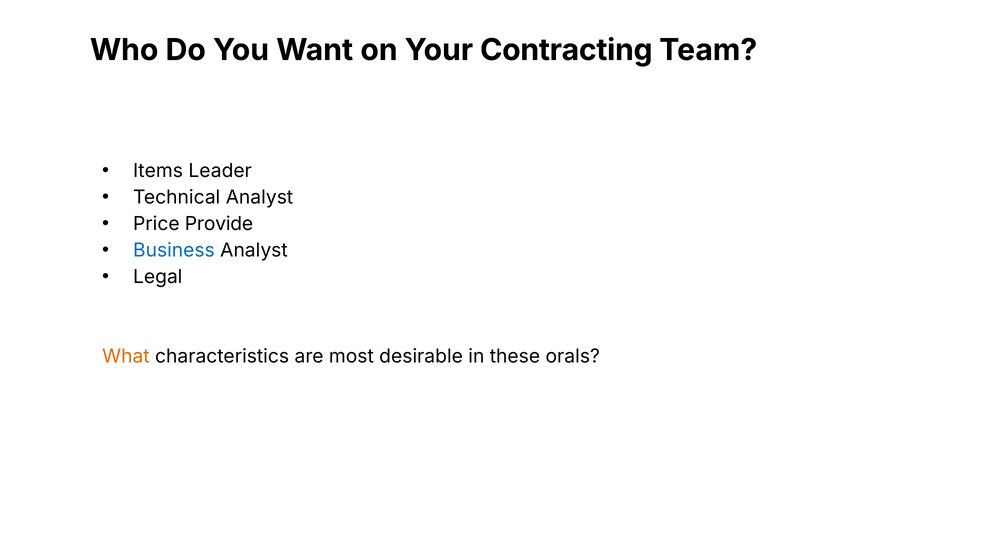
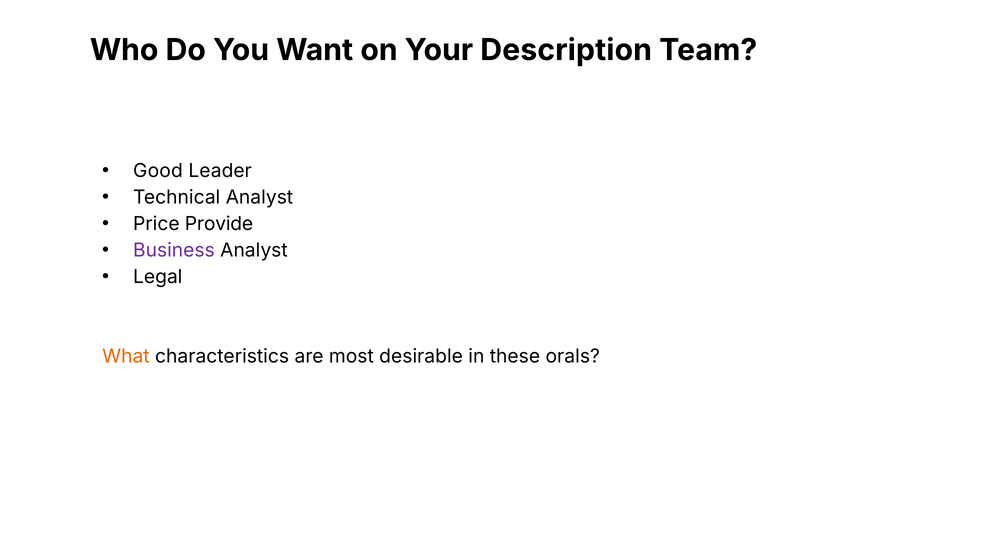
Contracting: Contracting -> Description (566, 50)
Items: Items -> Good (158, 171)
Business colour: blue -> purple (174, 251)
